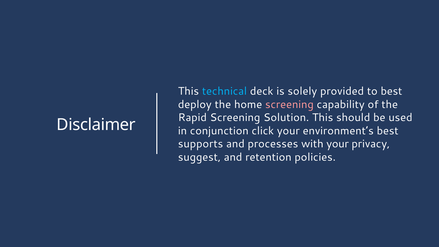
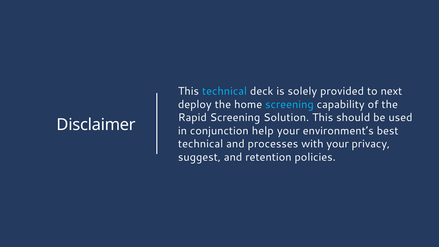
to best: best -> next (391, 91)
screening colour: pink -> light blue (289, 104)
click: click -> help (263, 131)
supports: supports -> technical (201, 144)
